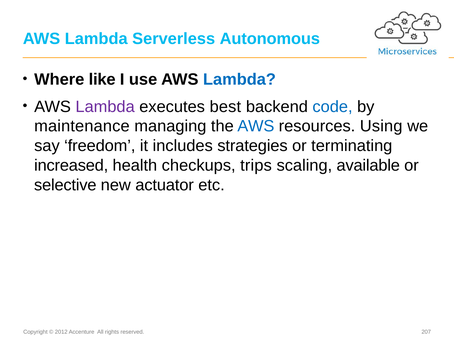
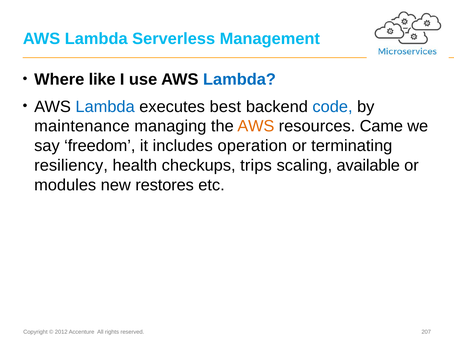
Autonomous: Autonomous -> Management (270, 39)
Lambda colour: purple -> blue (105, 107)
AWS colour: blue -> orange (256, 126)
Using: Using -> Came (381, 126)
strategies: strategies -> operation (252, 146)
increased: increased -> resiliency (71, 166)
selective: selective -> modules (65, 185)
actuator: actuator -> restores (165, 185)
